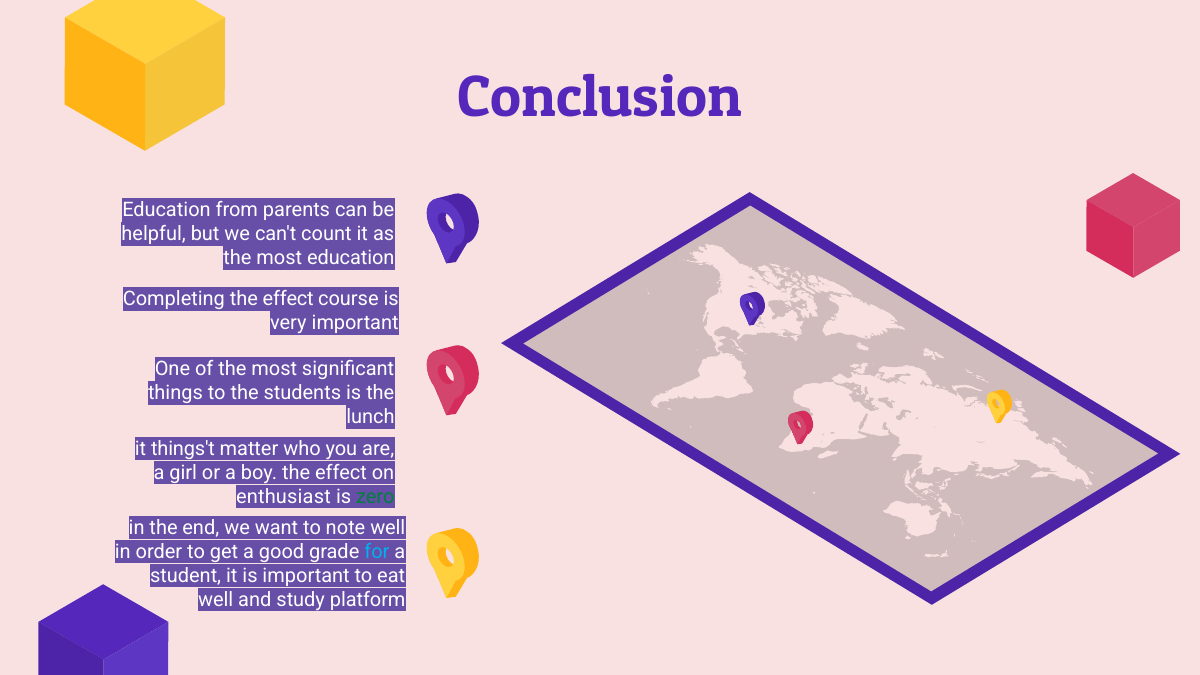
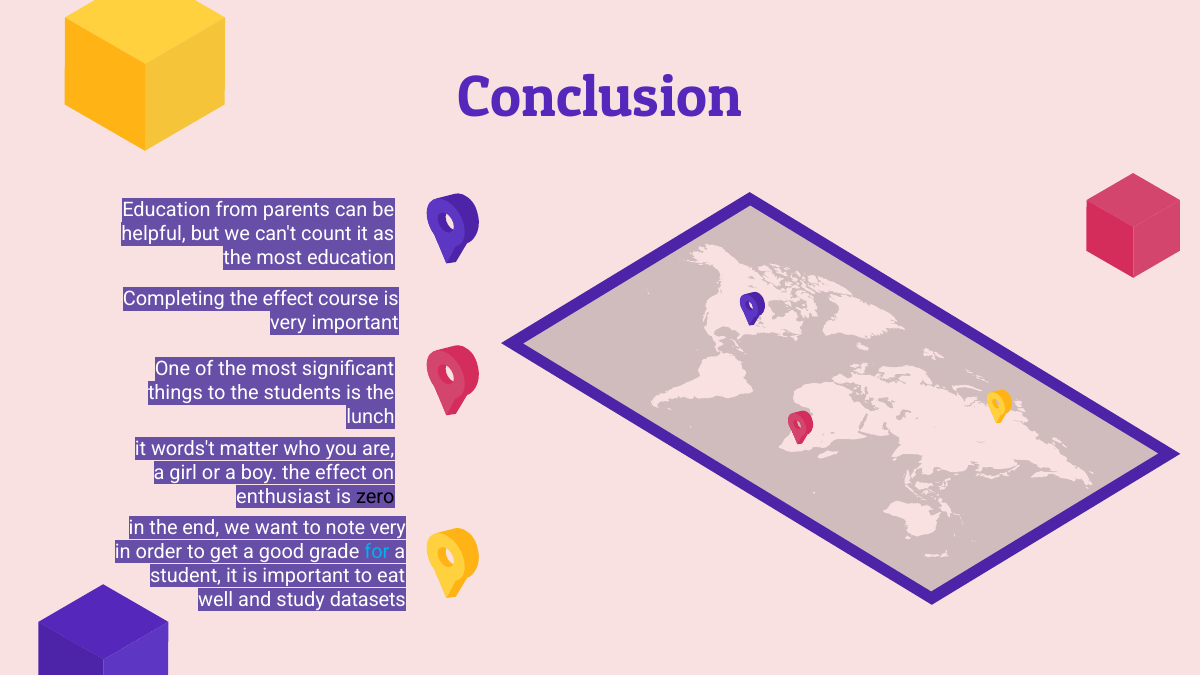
things't: things't -> words't (183, 449)
zero colour: green -> black (375, 497)
note well: well -> very (388, 528)
platform: platform -> datasets (368, 600)
